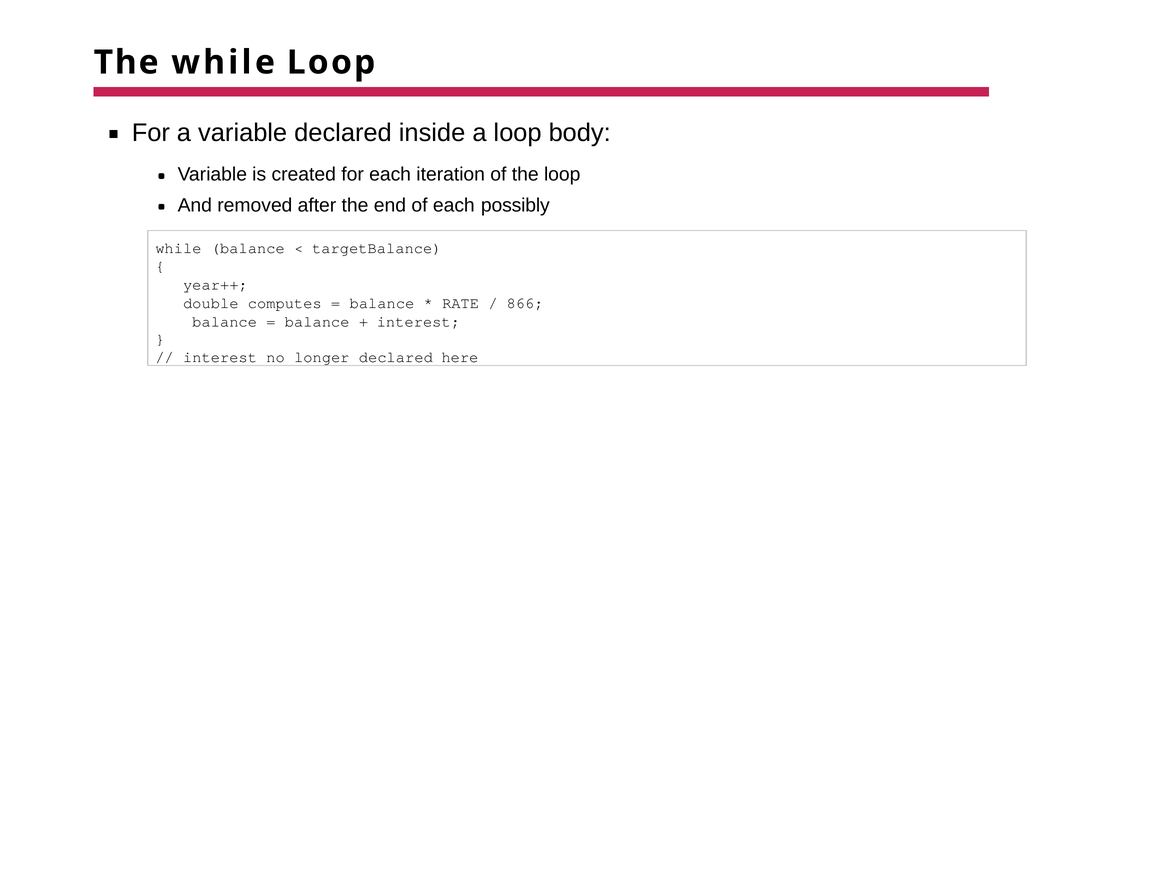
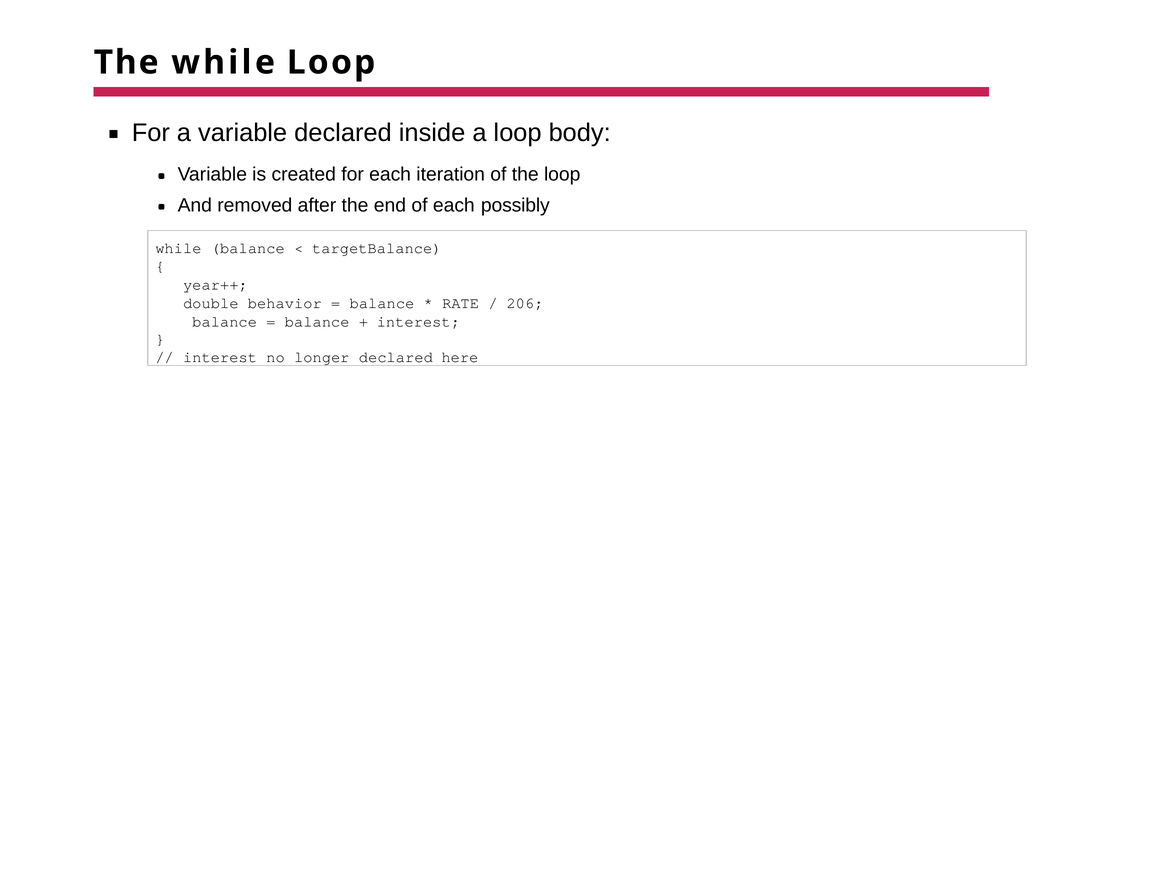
computes: computes -> behavior (285, 304)
866: 866 -> 206 (525, 304)
